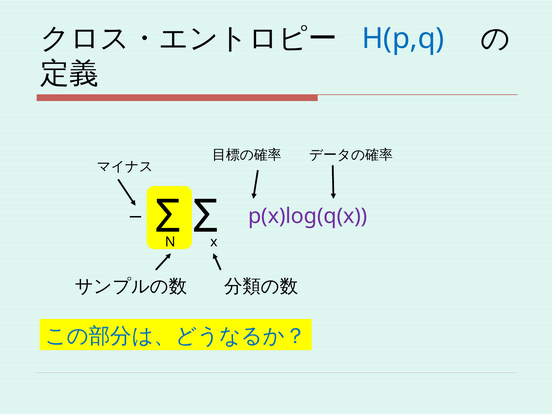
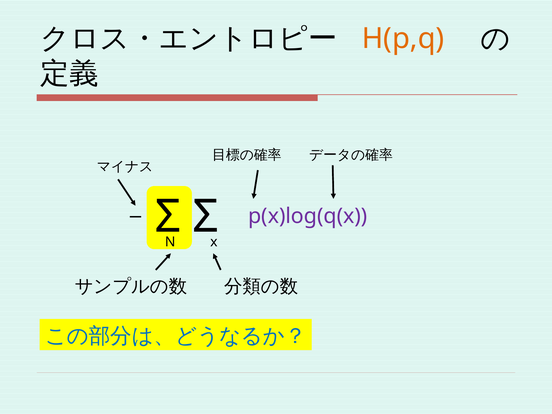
H(p,q colour: blue -> orange (403, 39)
